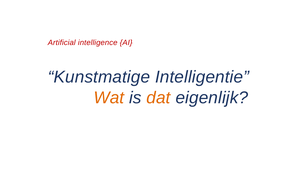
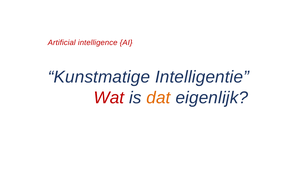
Wat colour: orange -> red (109, 98)
